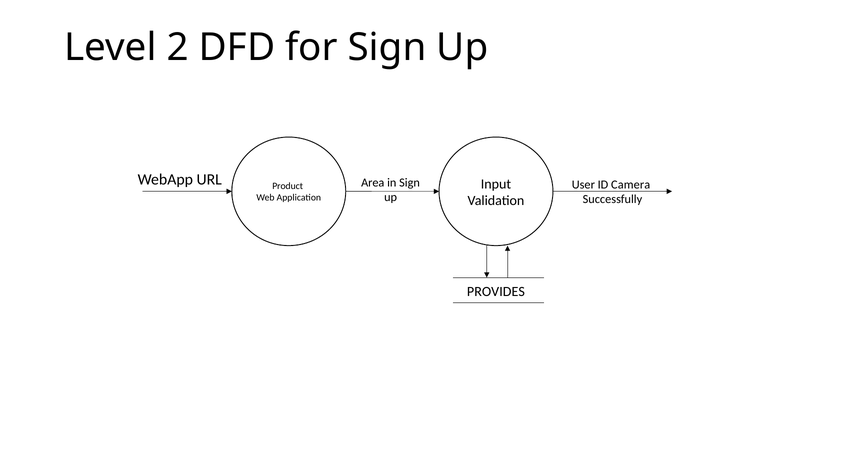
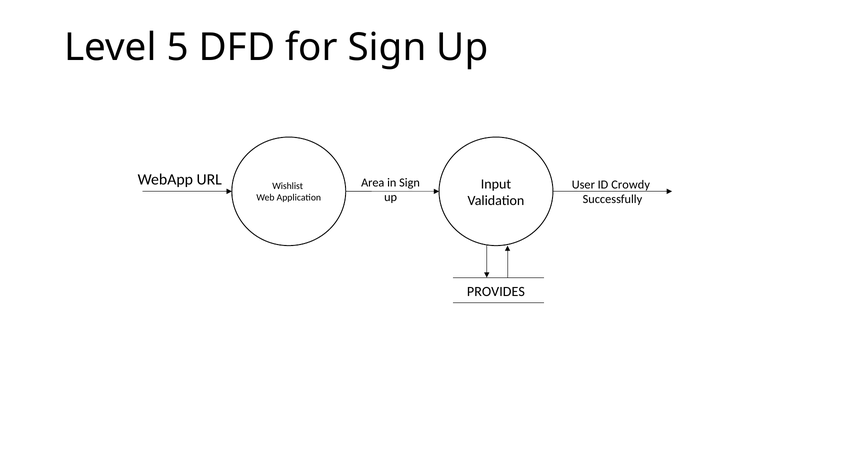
2: 2 -> 5 (178, 48)
Product: Product -> Wishlist (288, 186)
Camera: Camera -> Crowdy (631, 184)
